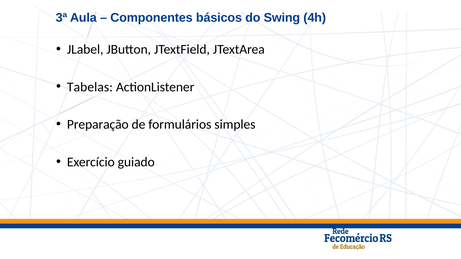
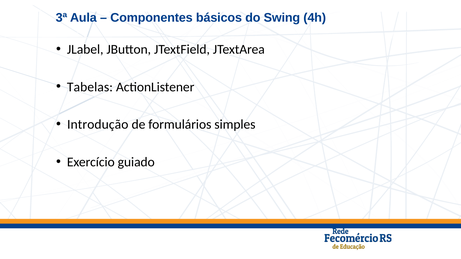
Preparação: Preparação -> Introdução (98, 125)
